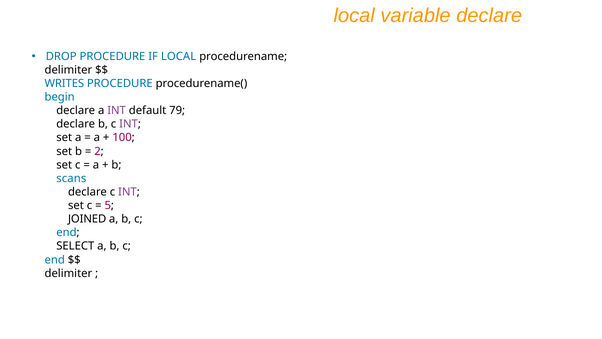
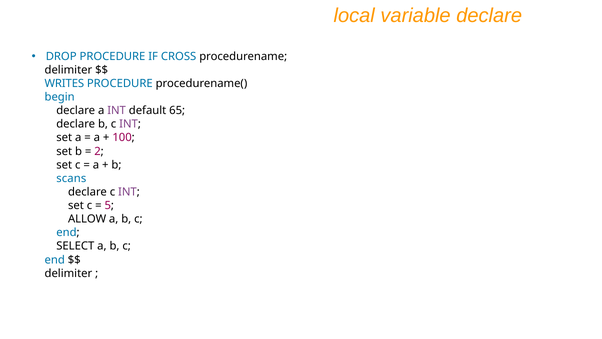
IF LOCAL: LOCAL -> CROSS (179, 56)
79: 79 -> 65 (177, 110)
JOINED: JOINED -> ALLOW (87, 219)
